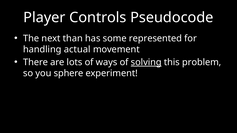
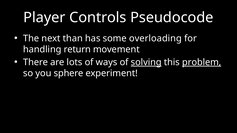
represented: represented -> overloading (155, 38)
actual: actual -> return (77, 49)
problem underline: none -> present (202, 62)
